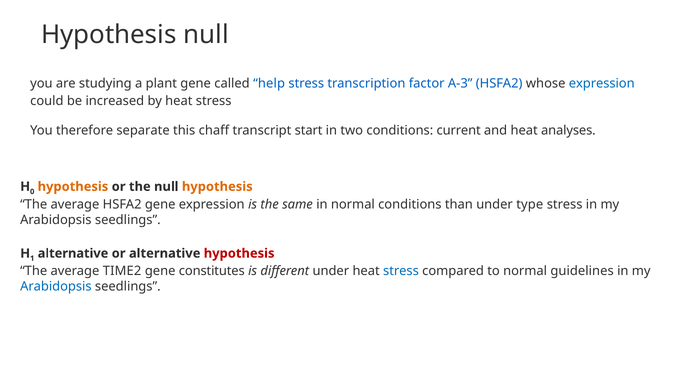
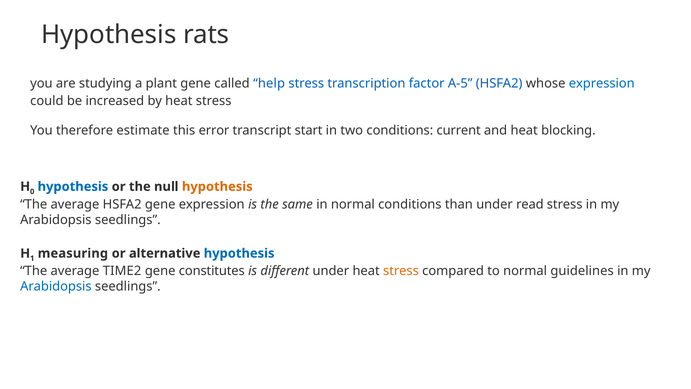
Hypothesis null: null -> rats (206, 35)
A-3: A-3 -> A-5 (460, 83)
separate: separate -> estimate (143, 130)
chaff: chaff -> error (214, 130)
analyses: analyses -> blocking (568, 130)
hypothesis colour: orange -> blue (73, 186)
type: type -> read (530, 204)
alternative: alternative -> measuring (73, 253)
hypothesis colour: red -> blue (239, 253)
stress colour: blue -> orange (401, 271)
